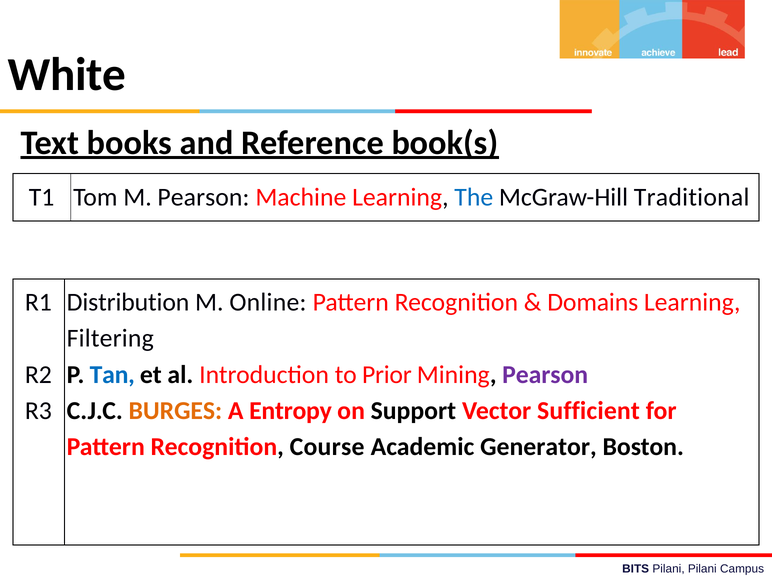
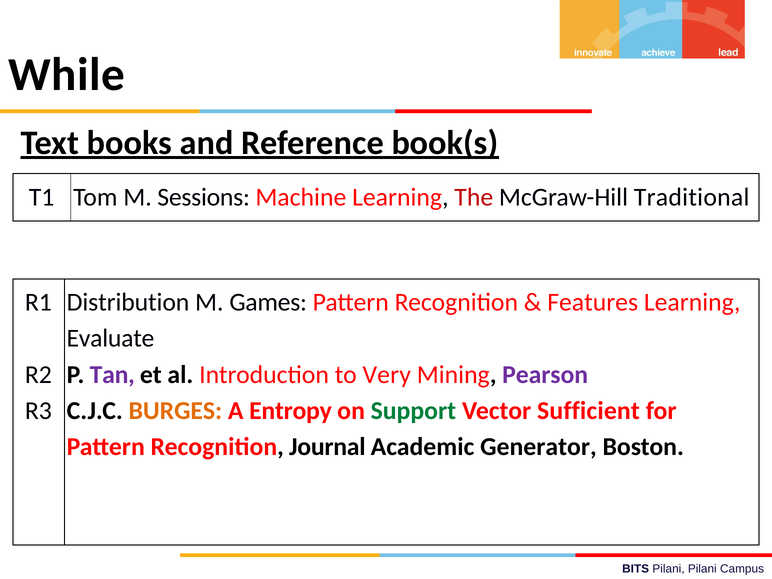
White: White -> While (67, 75)
M Pearson: Pearson -> Sessions (204, 197)
The colour: blue -> red (474, 197)
Online: Online -> Games (268, 302)
Domains: Domains -> Features (593, 302)
Filtering: Filtering -> Evaluate (110, 338)
Tan colour: blue -> purple (112, 375)
Prior: Prior -> Very (387, 375)
Support colour: black -> green (413, 411)
Course: Course -> Journal (327, 447)
